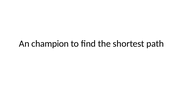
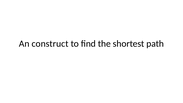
champion: champion -> construct (50, 44)
